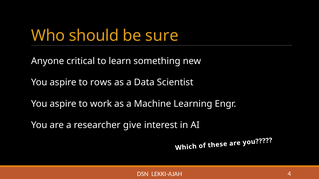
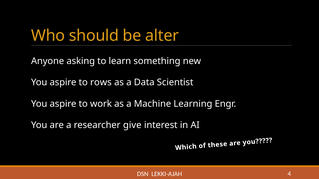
sure: sure -> alter (162, 36)
critical: critical -> asking (81, 61)
